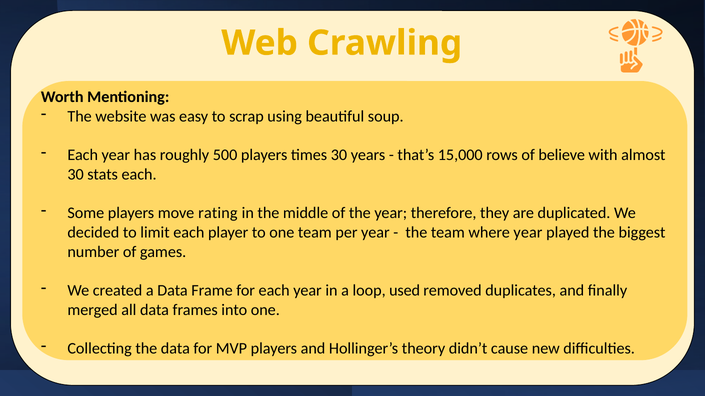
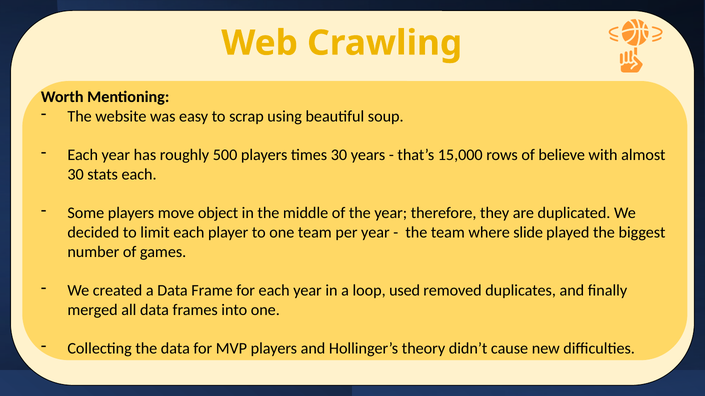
rating: rating -> object (218, 213)
where year: year -> slide (528, 233)
